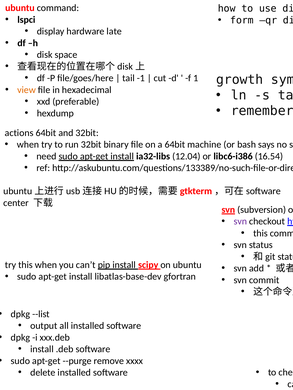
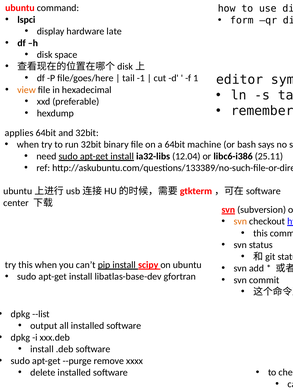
growth: growth -> editor (240, 80)
actions: actions -> applies (19, 133)
16.54: 16.54 -> 25.11 (269, 156)
svn colour: purple -> orange (240, 222)
